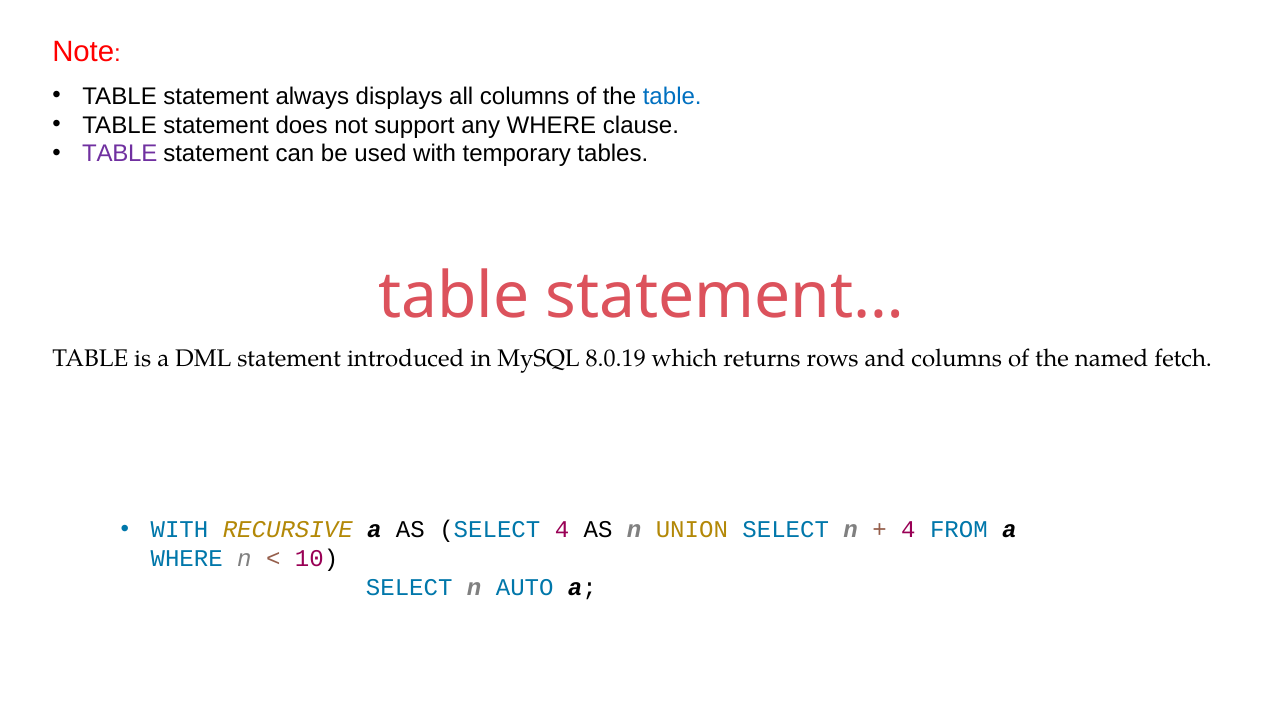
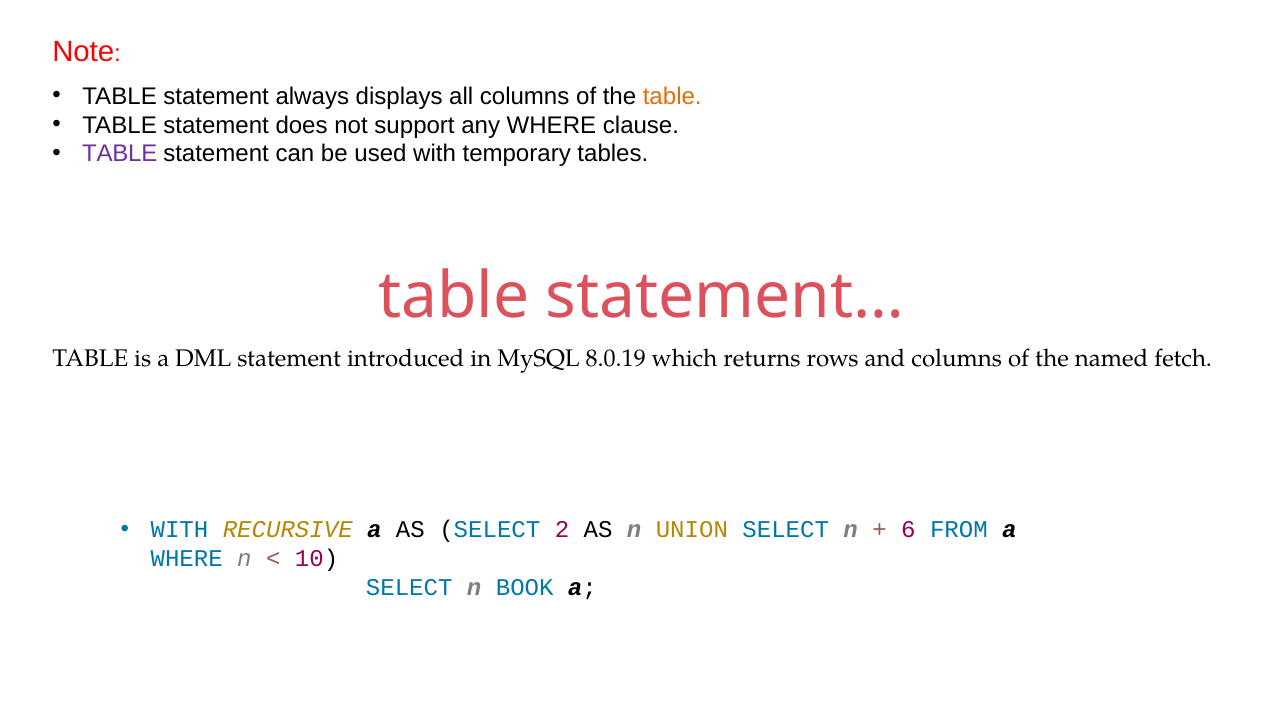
table colour: blue -> orange (672, 96)
SELECT 4: 4 -> 2 (562, 531)
4: 4 -> 6 (908, 531)
AUTO: AUTO -> BOOK (525, 588)
